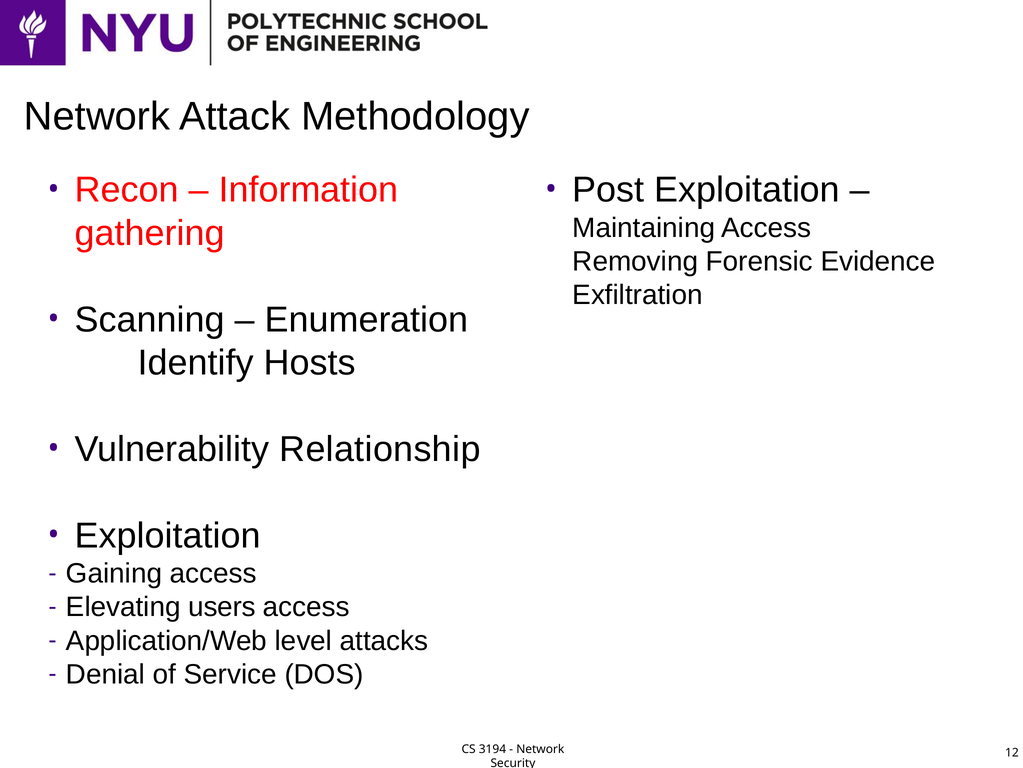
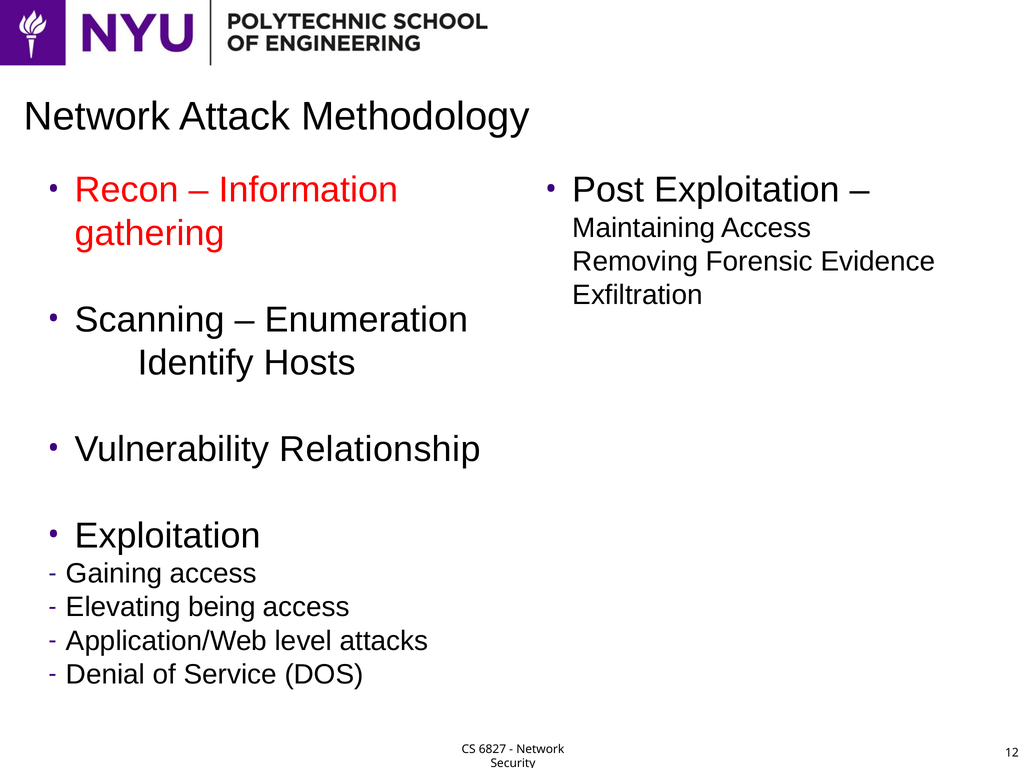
users: users -> being (222, 607)
3194: 3194 -> 6827 (492, 748)
